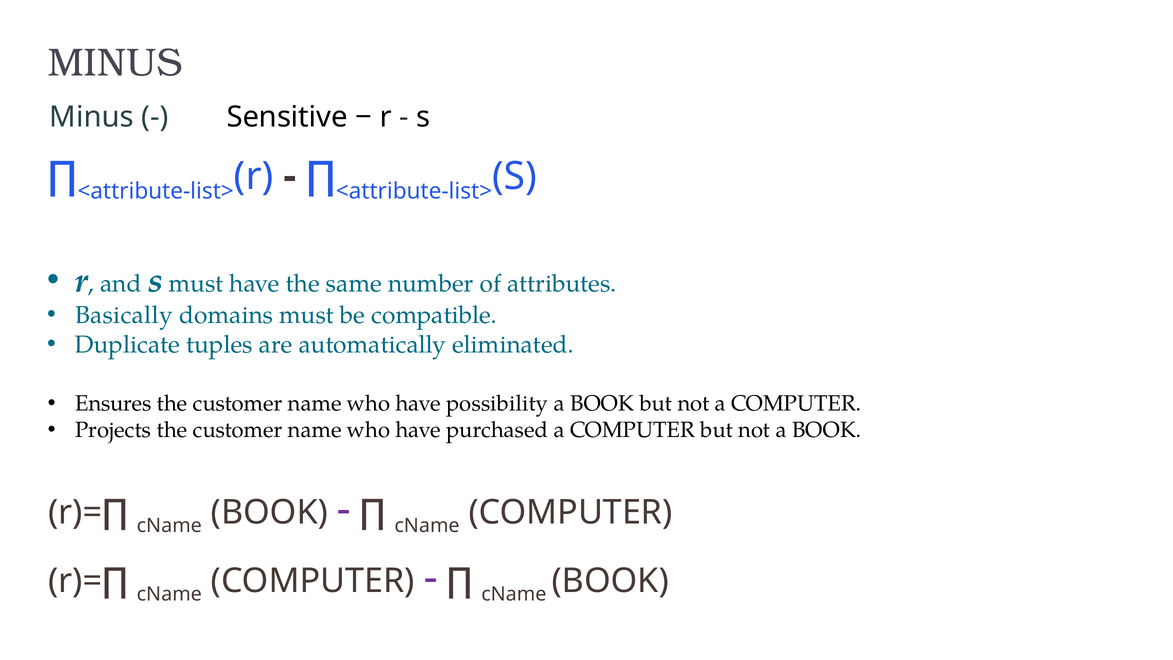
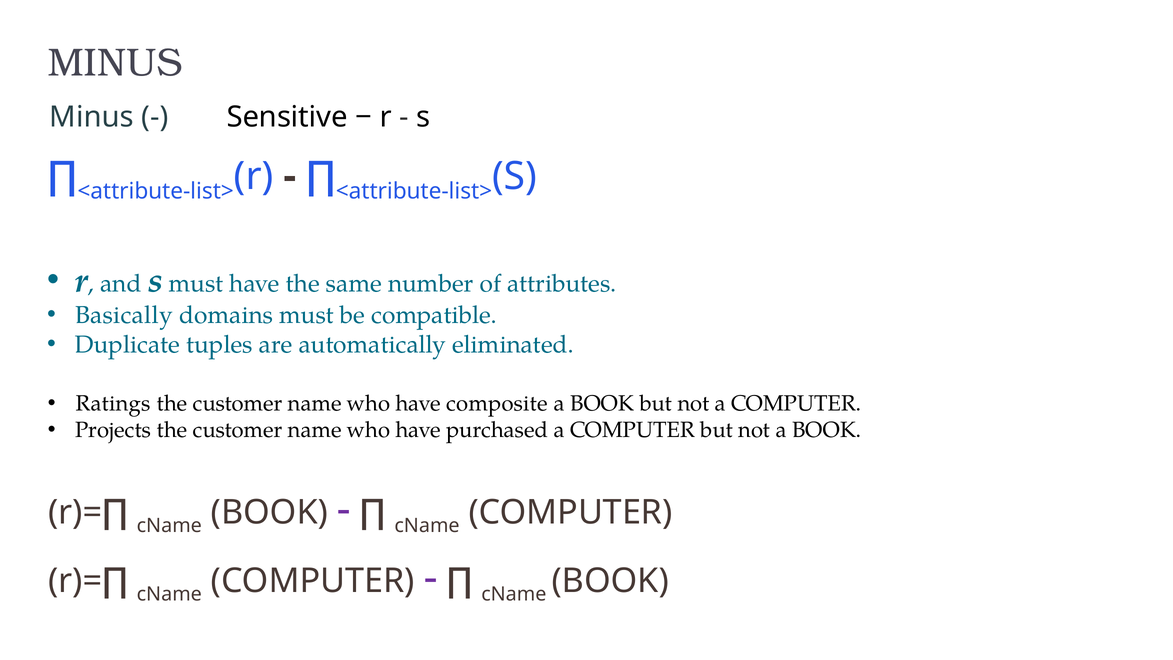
Ensures: Ensures -> Ratings (113, 403)
possibility: possibility -> composite (497, 403)
